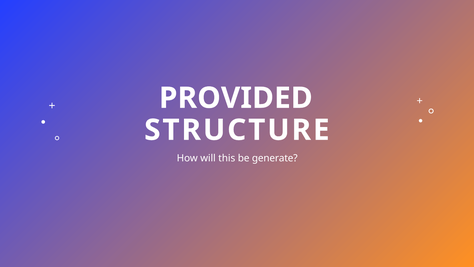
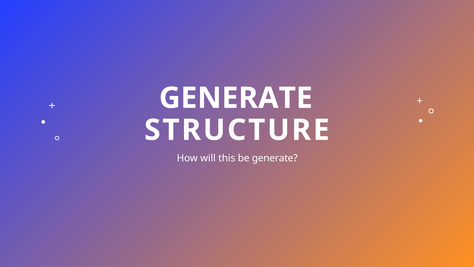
PROVIDED: PROVIDED -> GENERATE (236, 98)
